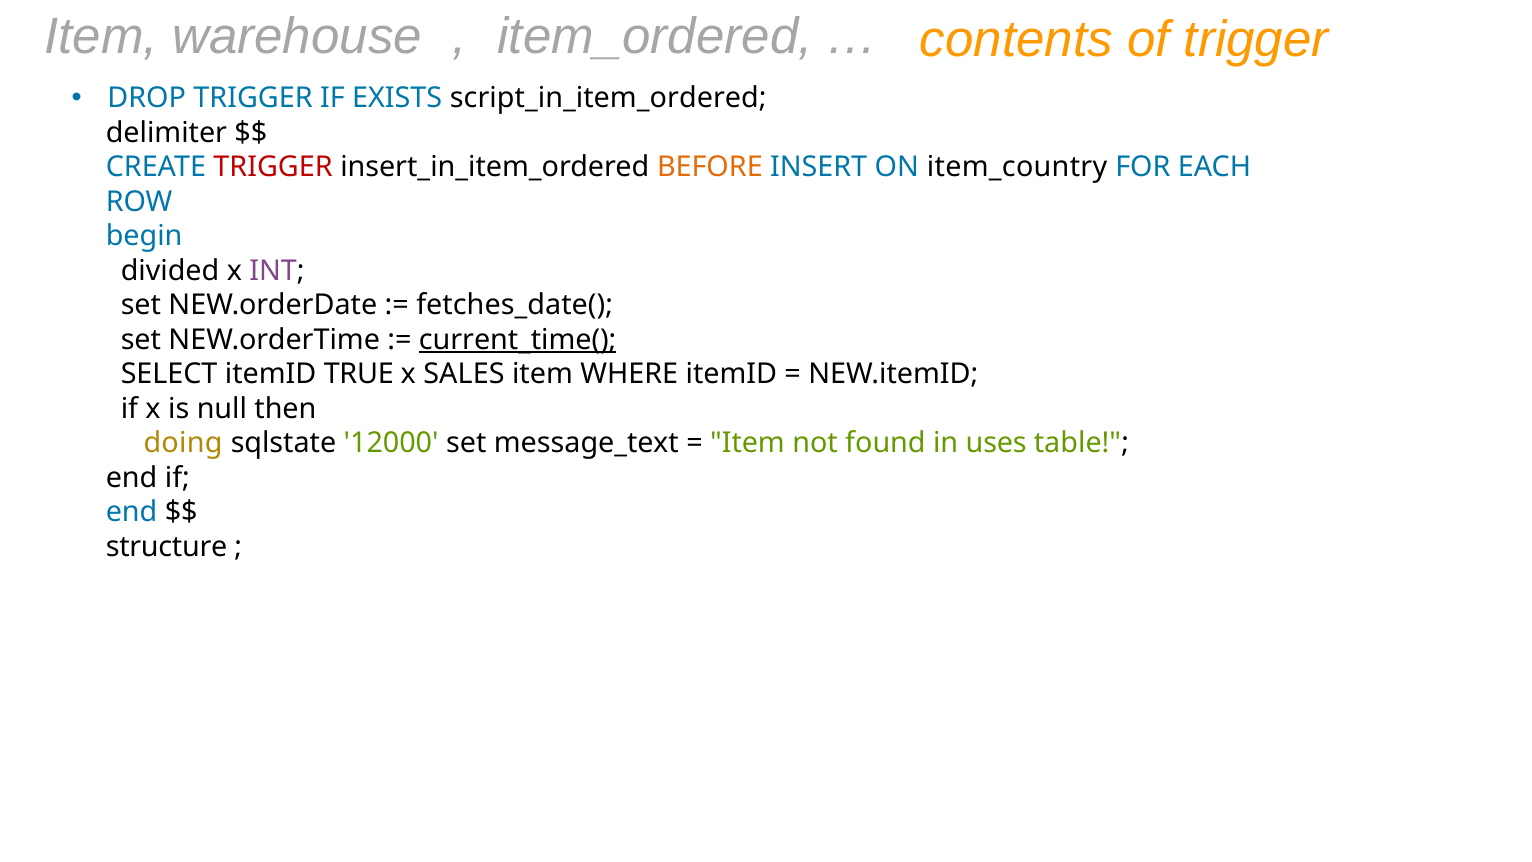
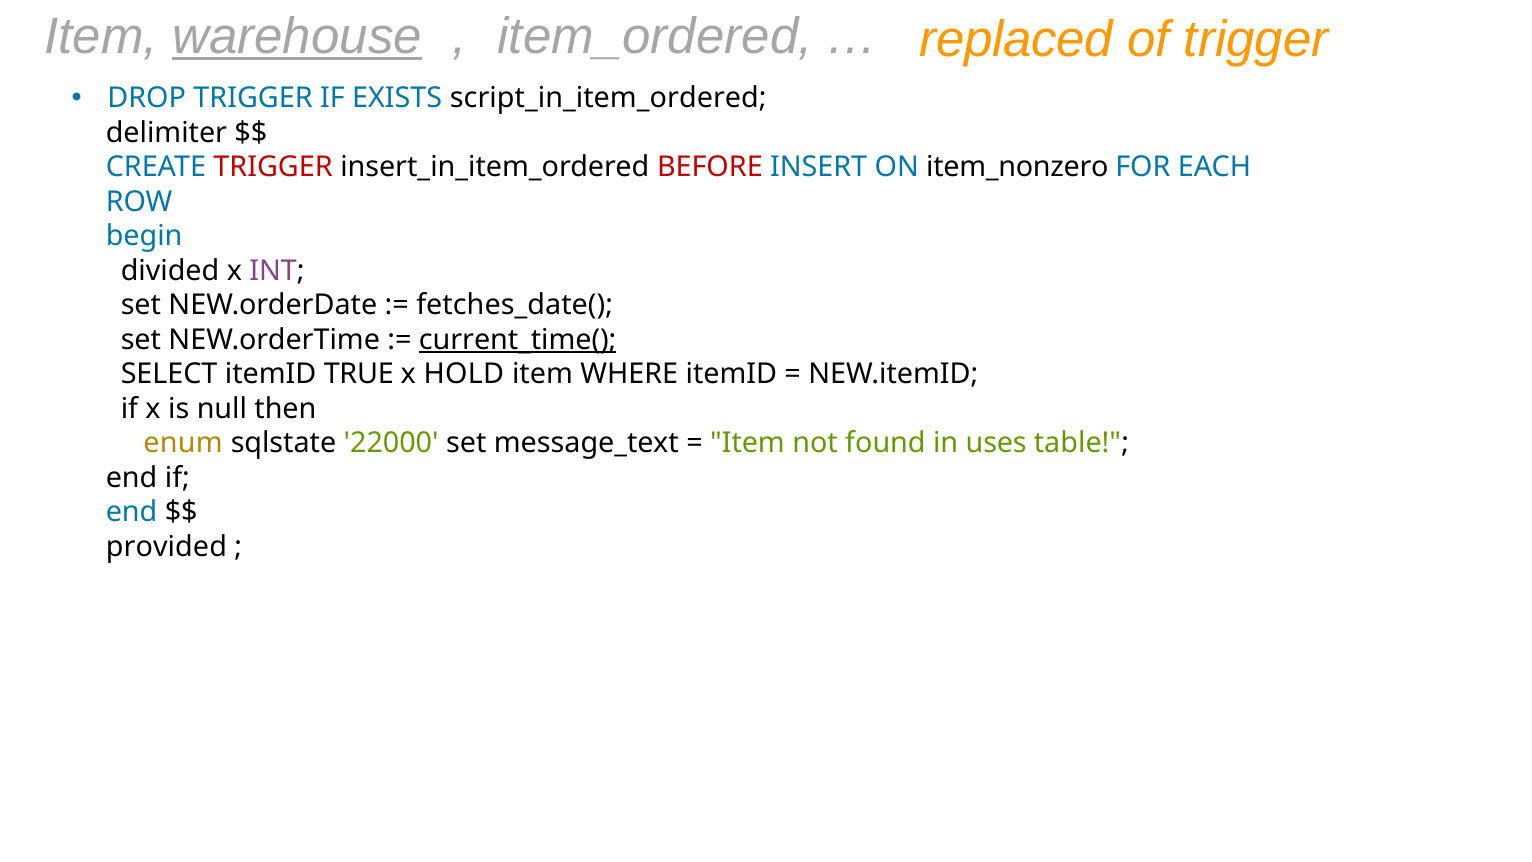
warehouse underline: none -> present (297, 36)
contents: contents -> replaced (1017, 40)
BEFORE colour: orange -> red (710, 167)
item_country: item_country -> item_nonzero (1017, 167)
SALES: SALES -> HOLD (464, 374)
doing: doing -> enum (183, 443)
12000: 12000 -> 22000 (391, 443)
structure: structure -> provided (166, 546)
